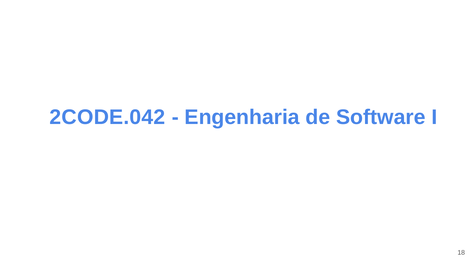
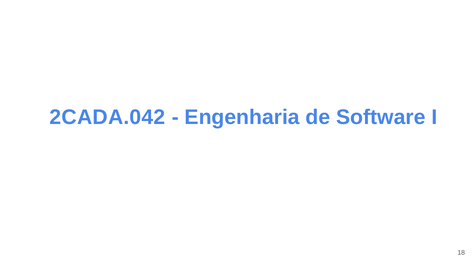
2CODE.042: 2CODE.042 -> 2CADA.042 (107, 117)
